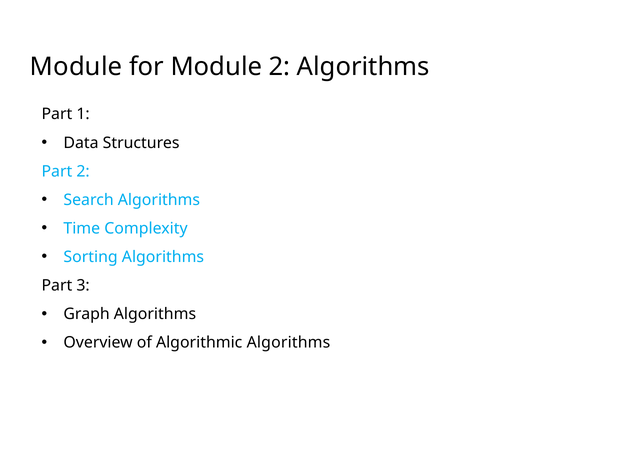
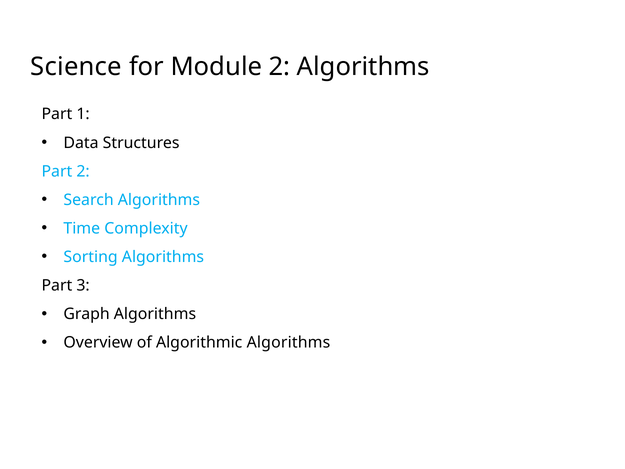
Module: Module -> Science (76, 67)
